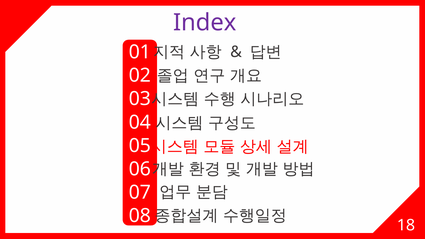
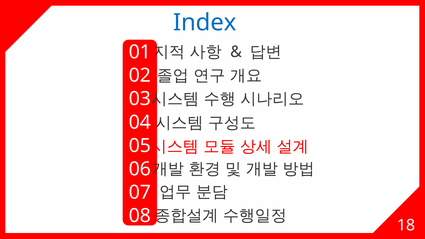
Index colour: purple -> blue (205, 22)
